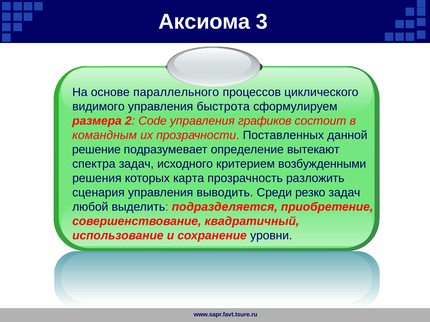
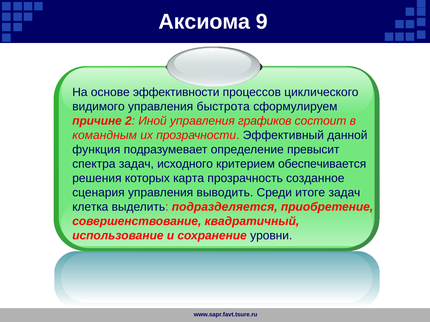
3: 3 -> 9 (262, 22)
параллельного: параллельного -> эффективности (176, 93)
размера: размера -> причине (97, 121)
Code: Code -> Иной (153, 121)
Поставленных: Поставленных -> Эффективный (283, 136)
решение: решение -> функция (96, 150)
вытекают: вытекают -> превысит (313, 150)
возбужденными: возбужденными -> обеспечивается (322, 164)
разложить: разложить -> созданное (315, 179)
резко: резко -> итоге (310, 193)
любой: любой -> клетка (90, 207)
